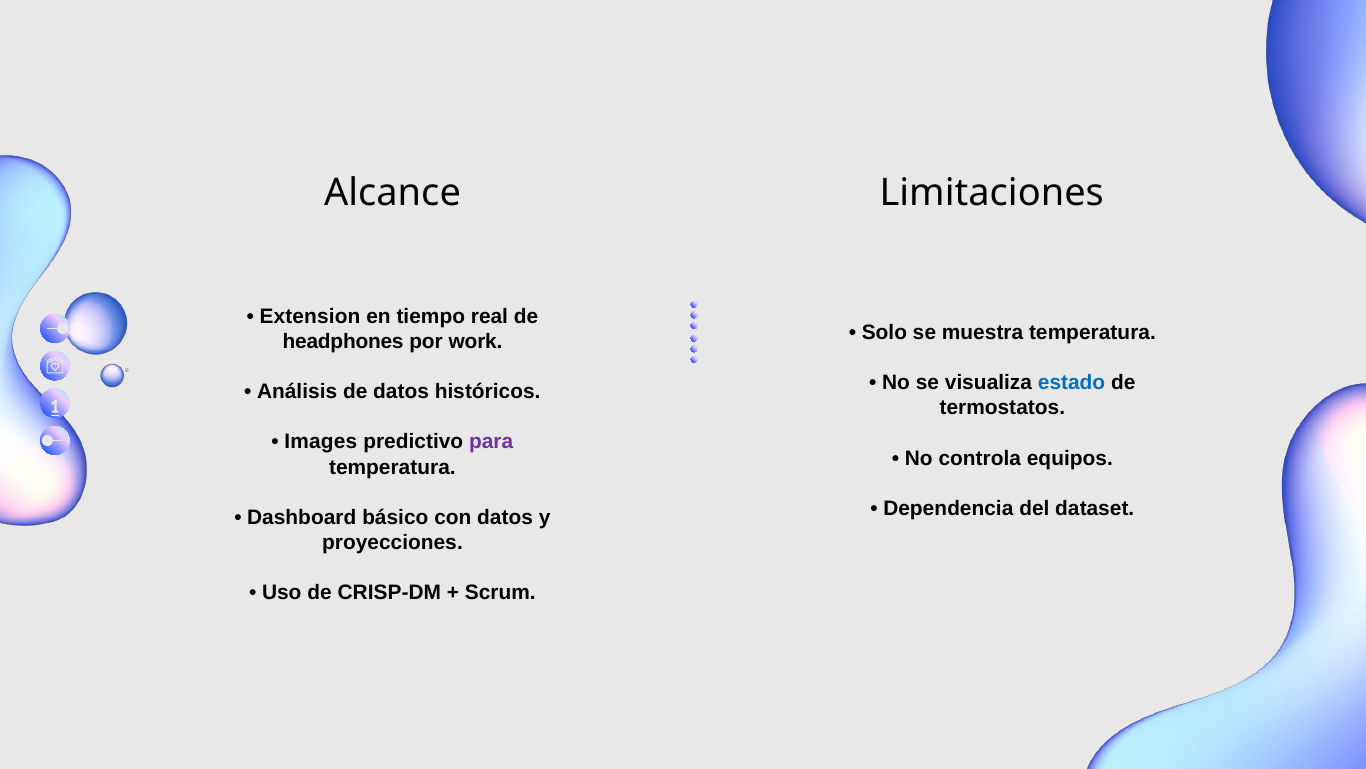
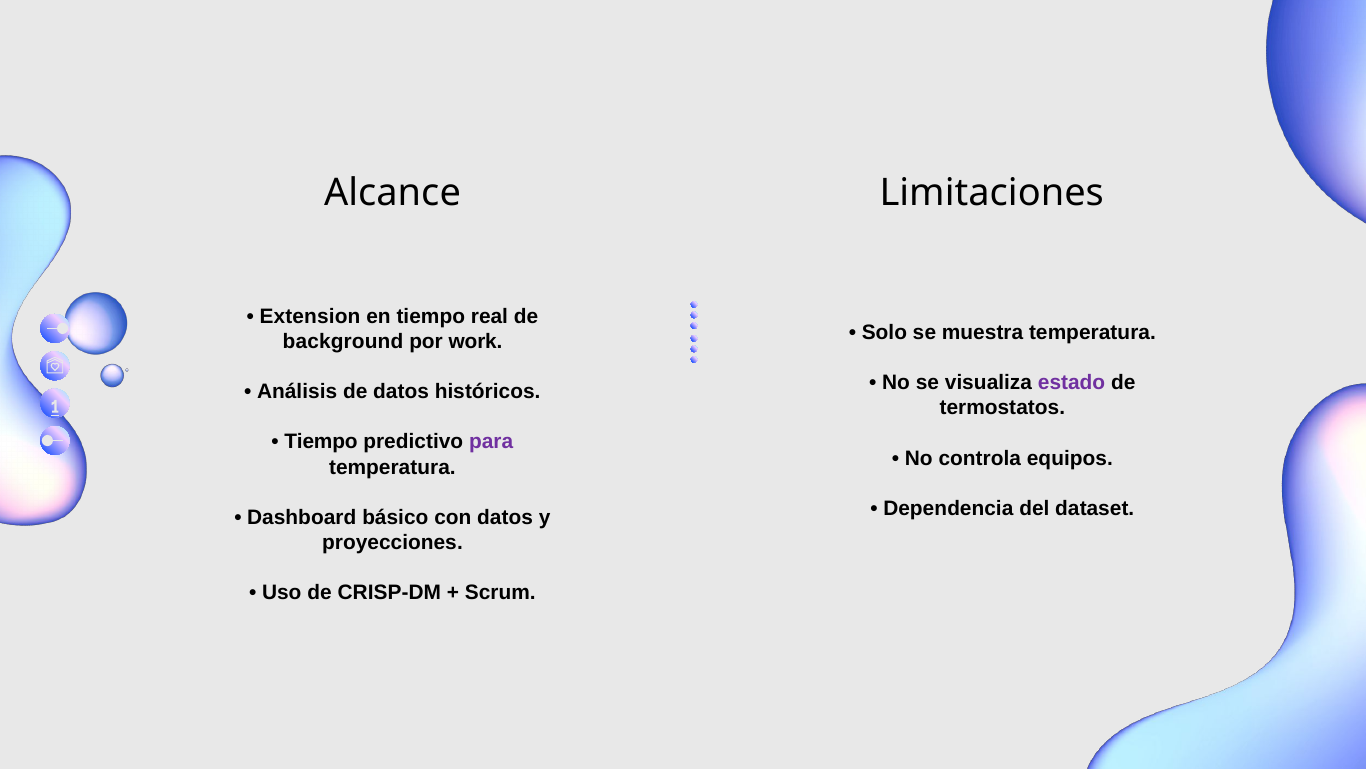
headphones: headphones -> background (343, 341)
estado colour: blue -> purple (1072, 383)
Images: Images -> Tiempo (321, 442)
